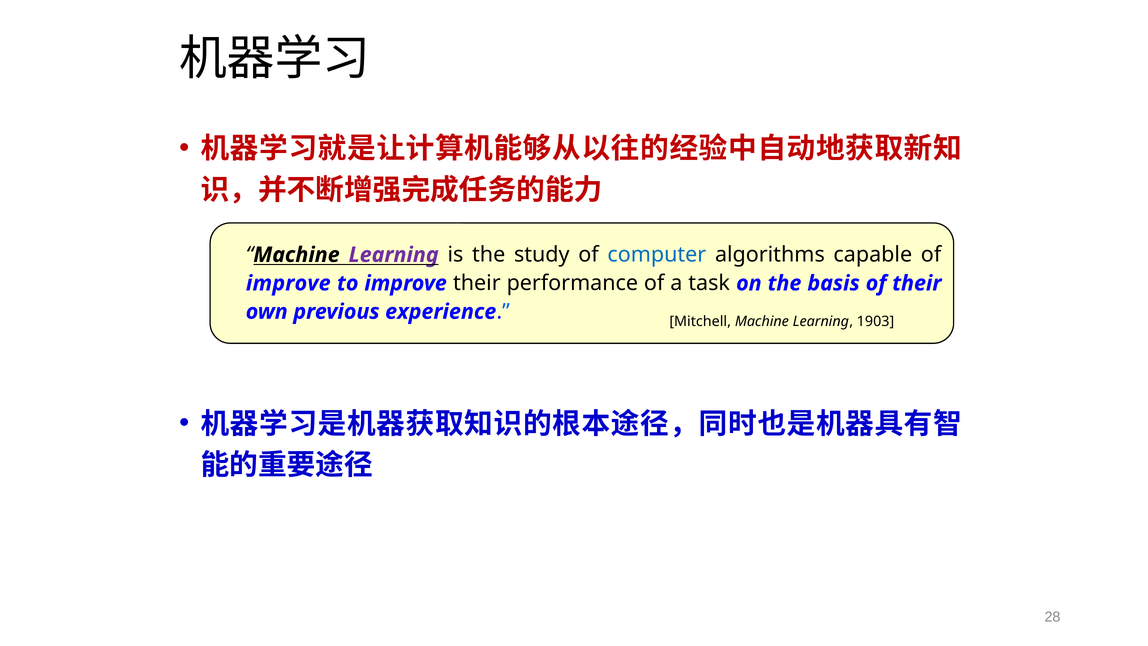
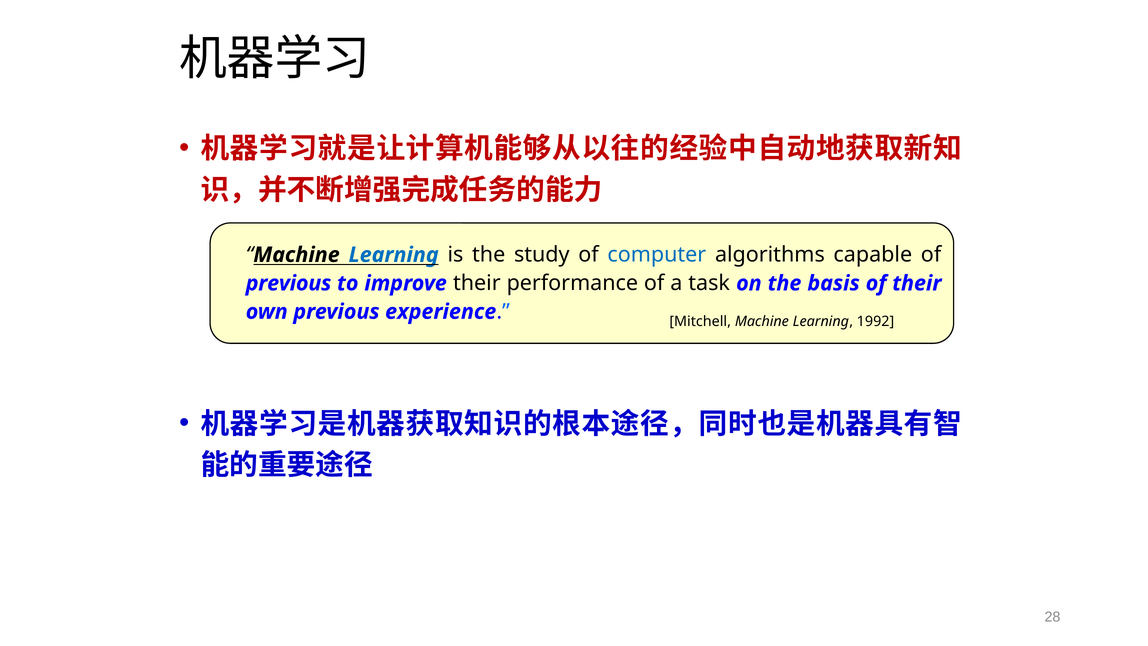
Learning colour: purple -> blue (394, 255)
improve: improve -> previous (289, 283)
1903: 1903 -> 1992 (875, 321)
